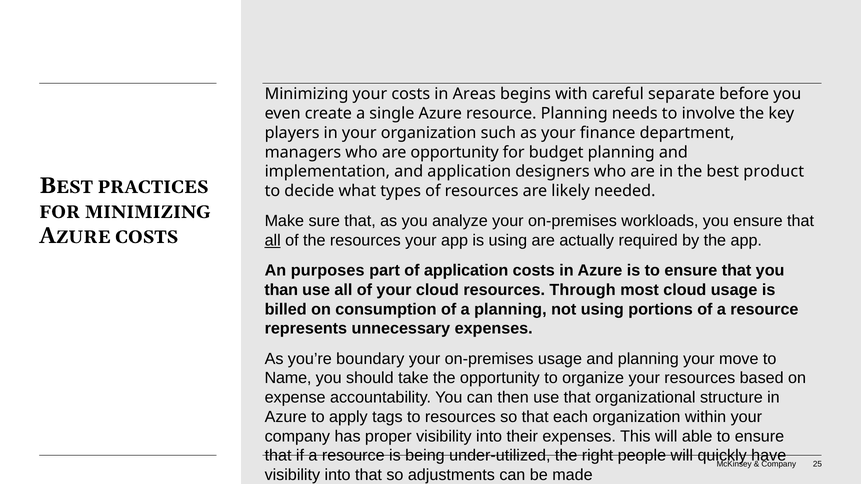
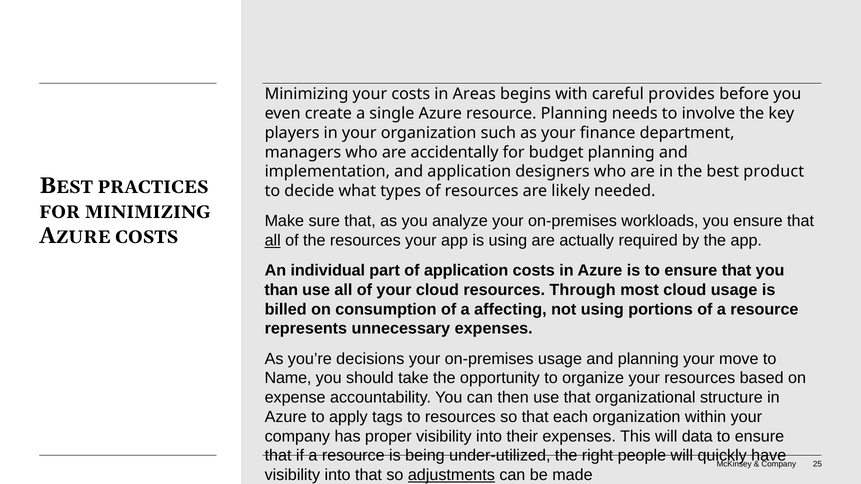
separate: separate -> provides (682, 94)
are opportunity: opportunity -> accidentally (455, 152)
purposes: purposes -> individual (328, 271)
a planning: planning -> affecting (510, 309)
boundary: boundary -> decisions (370, 359)
able: able -> data (697, 436)
adjustments underline: none -> present (451, 475)
